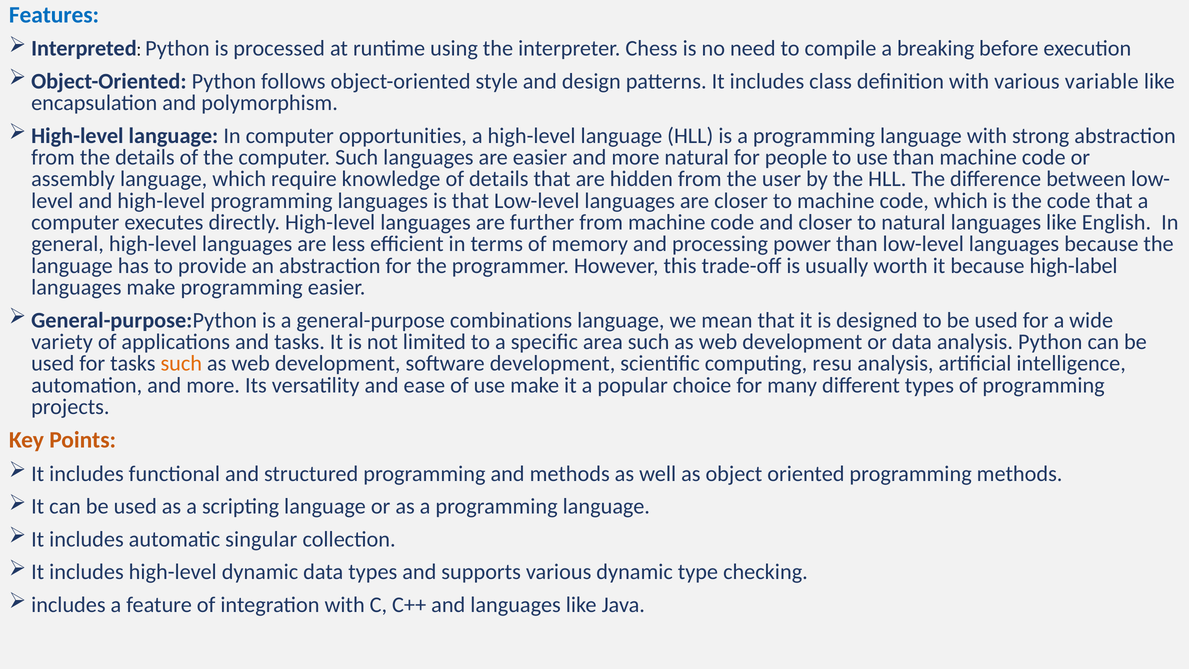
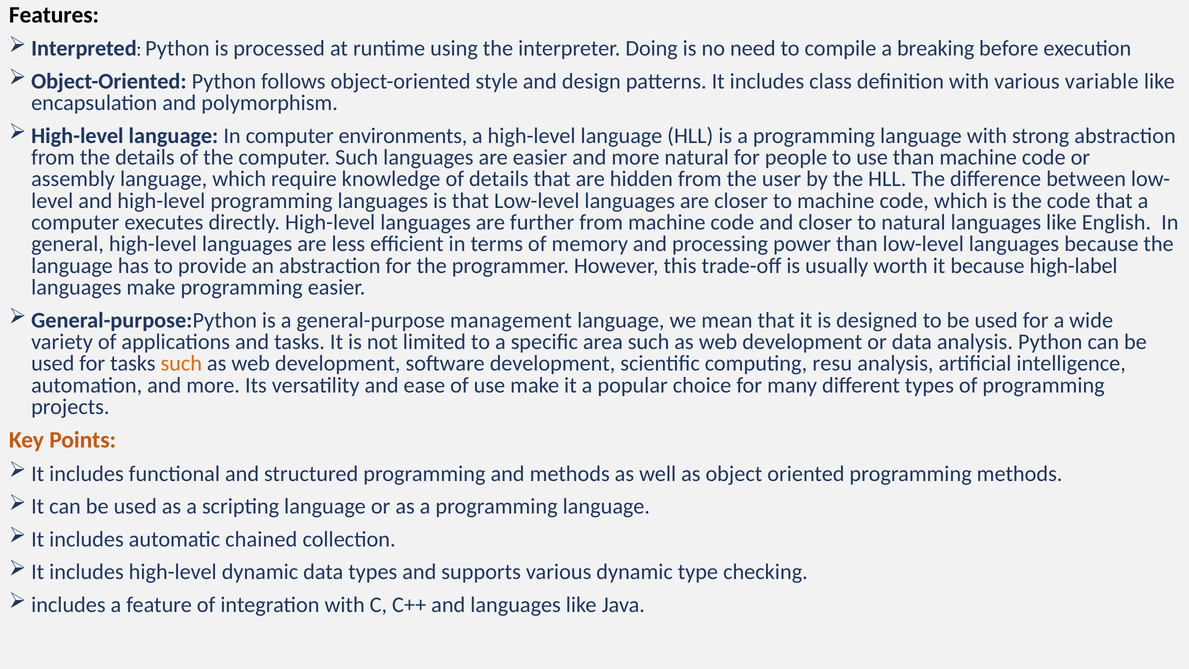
Features colour: blue -> black (54, 15)
Chess: Chess -> Doing (652, 48)
opportunities: opportunities -> environments (403, 136)
combinations: combinations -> management (511, 320)
singular: singular -> chained (261, 539)
